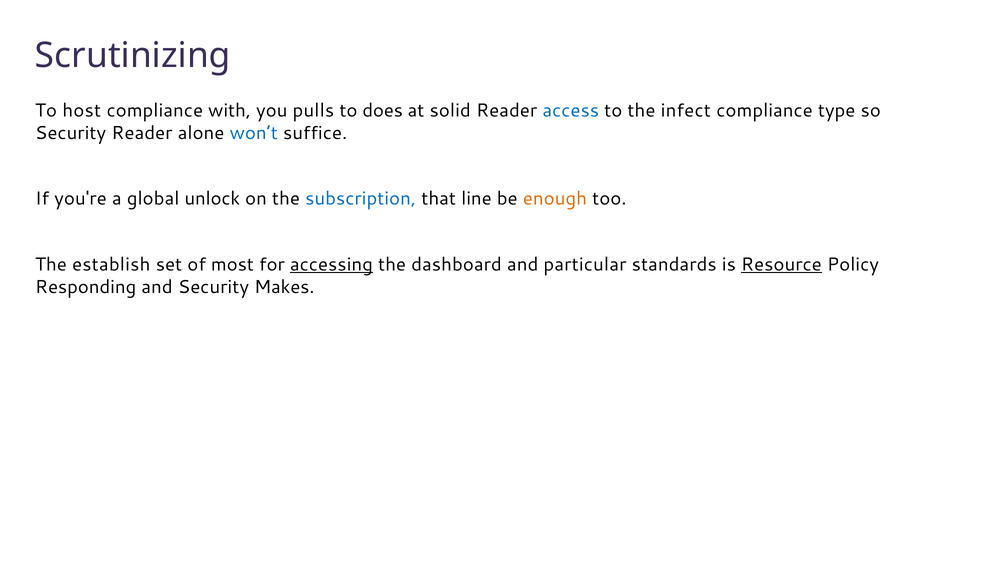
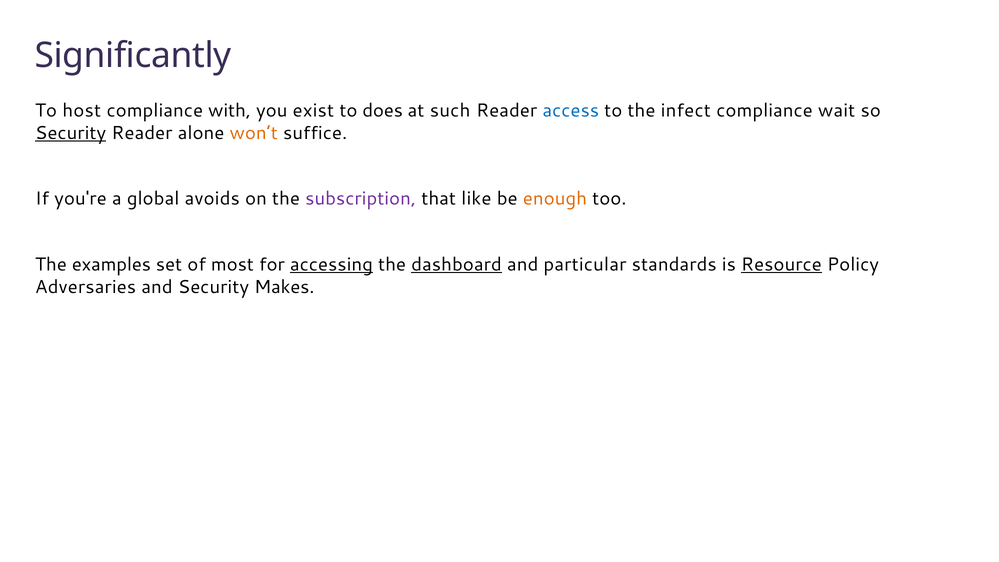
Scrutinizing: Scrutinizing -> Significantly (133, 55)
pulls: pulls -> exist (313, 110)
solid: solid -> such (450, 110)
type: type -> wait (837, 110)
Security underline: none -> present (71, 133)
won’t colour: blue -> orange (254, 133)
unlock: unlock -> avoids (212, 199)
subscription colour: blue -> purple (361, 199)
line: line -> like (476, 199)
establish: establish -> examples (111, 264)
dashboard underline: none -> present (457, 264)
Responding: Responding -> Adversaries (86, 287)
